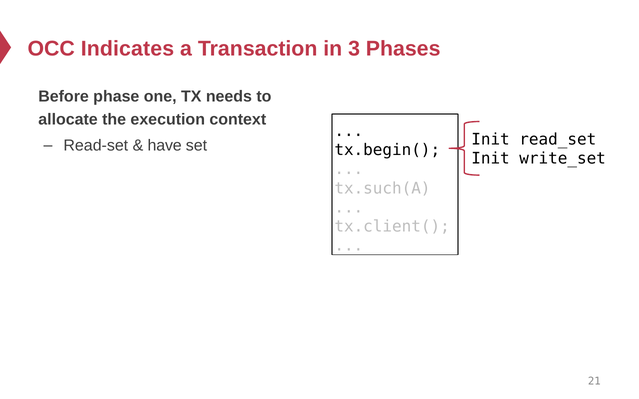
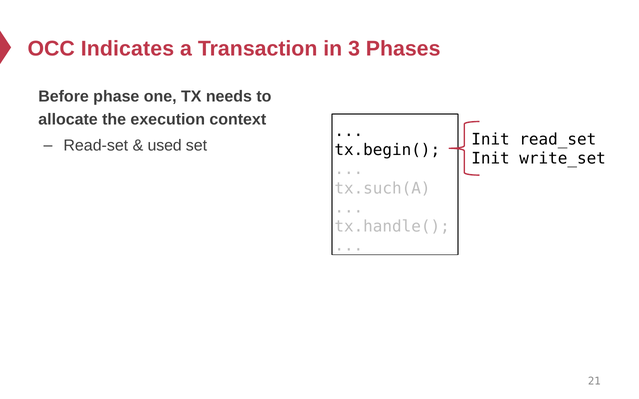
have: have -> used (165, 146)
tx.client(: tx.client( -> tx.handle( (392, 227)
